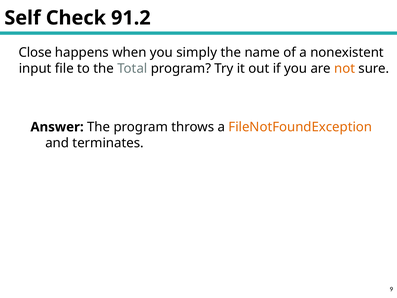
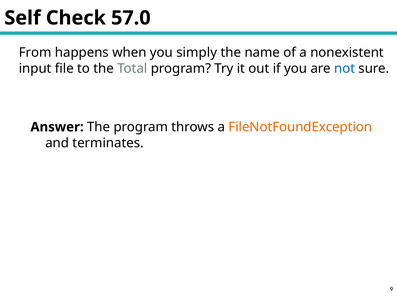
91.2: 91.2 -> 57.0 (131, 18)
Close: Close -> From (35, 52)
not colour: orange -> blue (345, 68)
